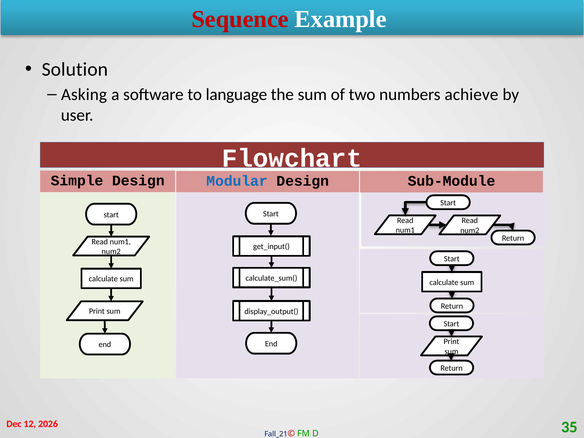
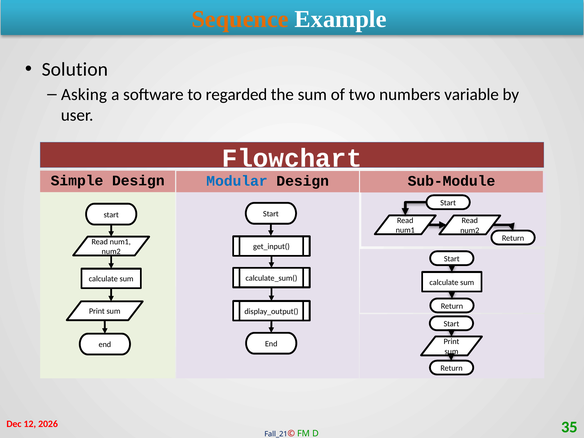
Sequence colour: red -> orange (240, 19)
language: language -> regarded (236, 95)
achieve: achieve -> variable (472, 95)
